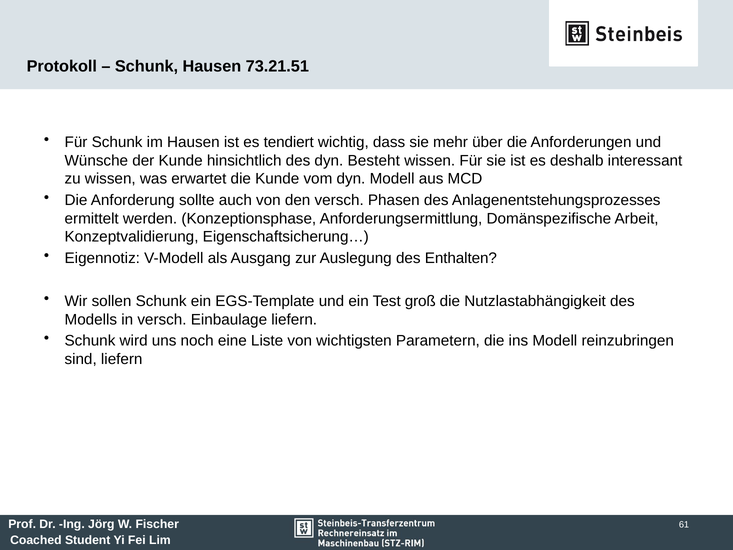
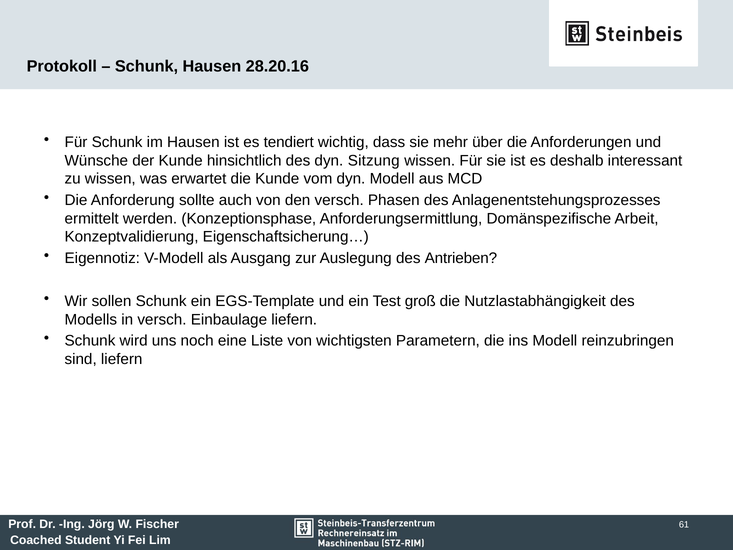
73.21.51: 73.21.51 -> 28.20.16 (277, 66)
Besteht: Besteht -> Sitzung (374, 160)
Enthalten: Enthalten -> Antrieben (461, 258)
